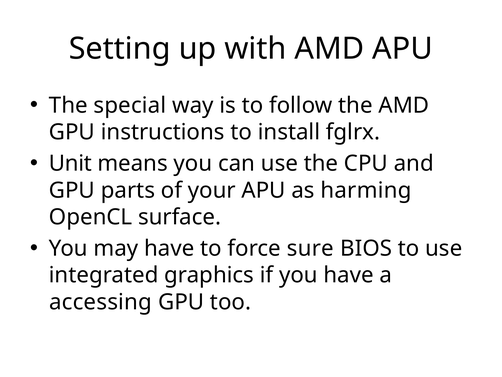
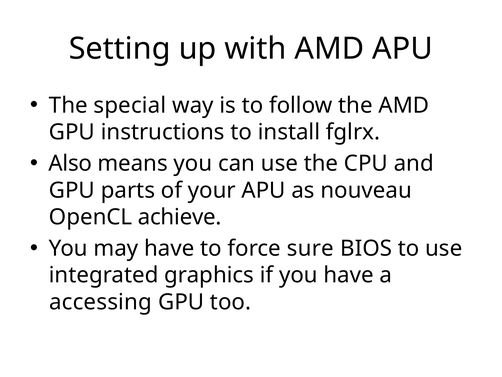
Unit: Unit -> Also (70, 163)
harming: harming -> nouveau (366, 190)
surface: surface -> achieve (180, 217)
